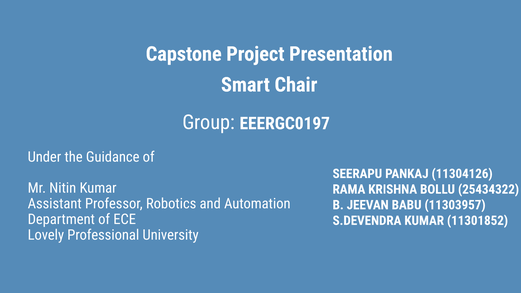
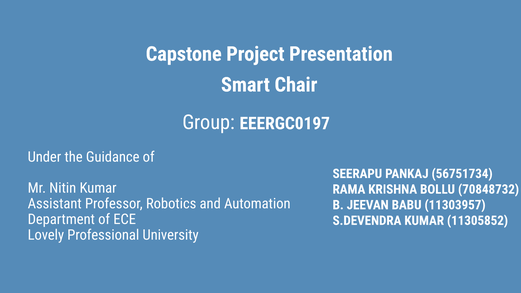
11304126: 11304126 -> 56751734 (462, 174)
25434322: 25434322 -> 70848732 (489, 189)
11301852: 11301852 -> 11305852 (478, 221)
